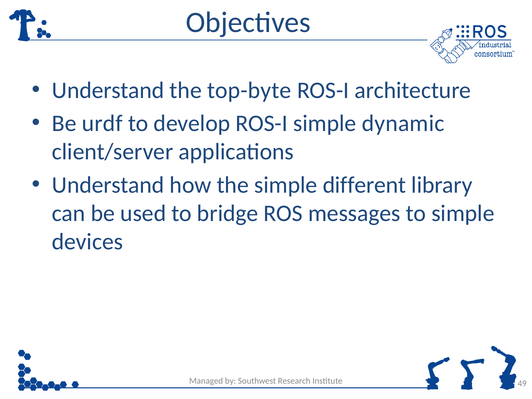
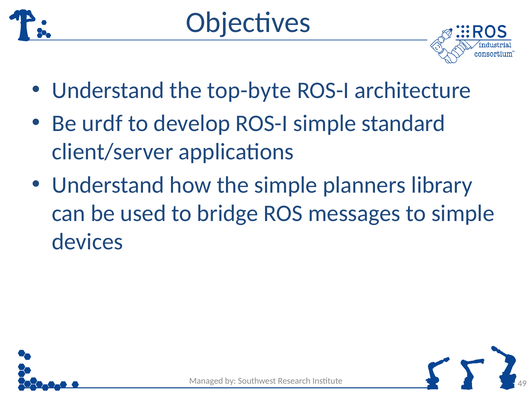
dynamic: dynamic -> standard (403, 123)
different: different -> planners (364, 185)
